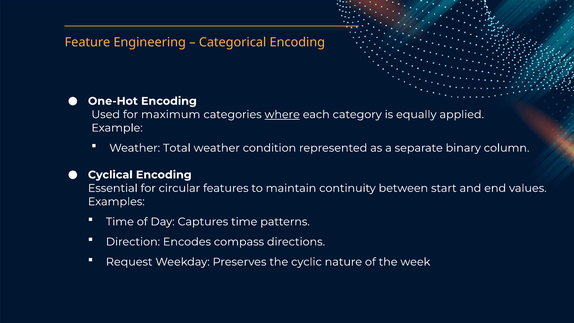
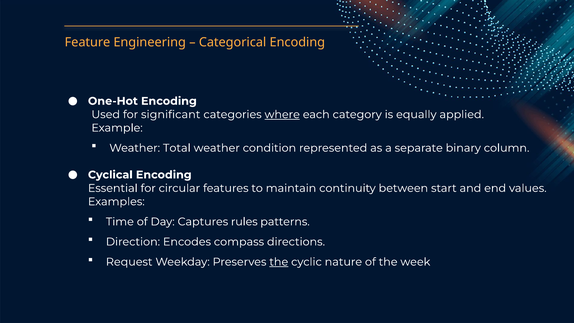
maximum: maximum -> significant (171, 114)
Captures time: time -> rules (244, 222)
the underline: none -> present (279, 262)
